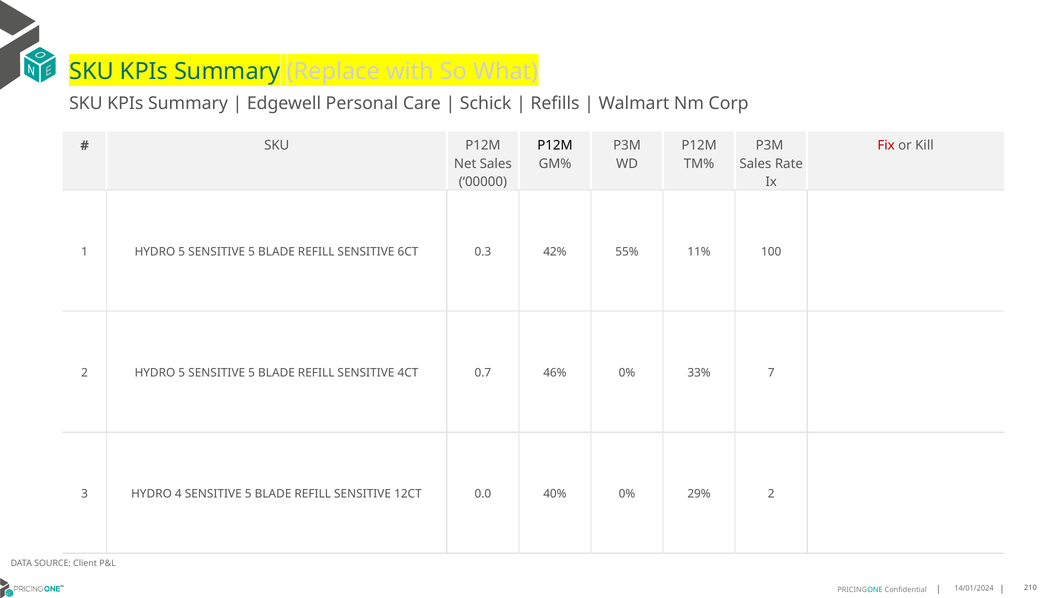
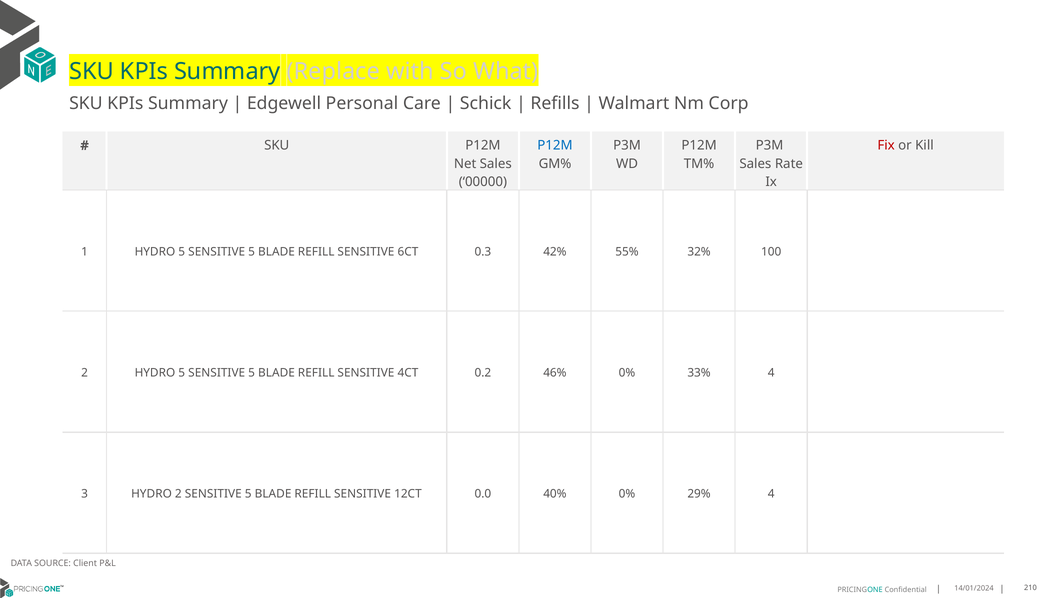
P12M colour: black -> blue (555, 146)
11%: 11% -> 32% (699, 252)
0.7: 0.7 -> 0.2 (483, 373)
33% 7: 7 -> 4 (771, 373)
HYDRO 4: 4 -> 2 (178, 494)
29% 2: 2 -> 4 (771, 494)
